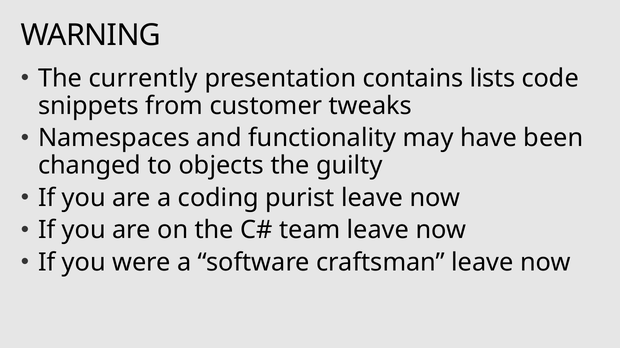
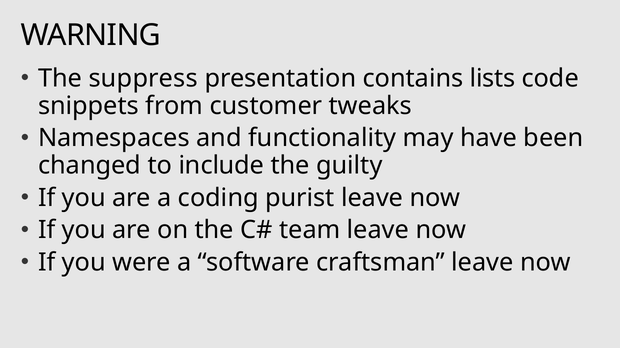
currently: currently -> suppress (143, 79)
objects: objects -> include (221, 166)
